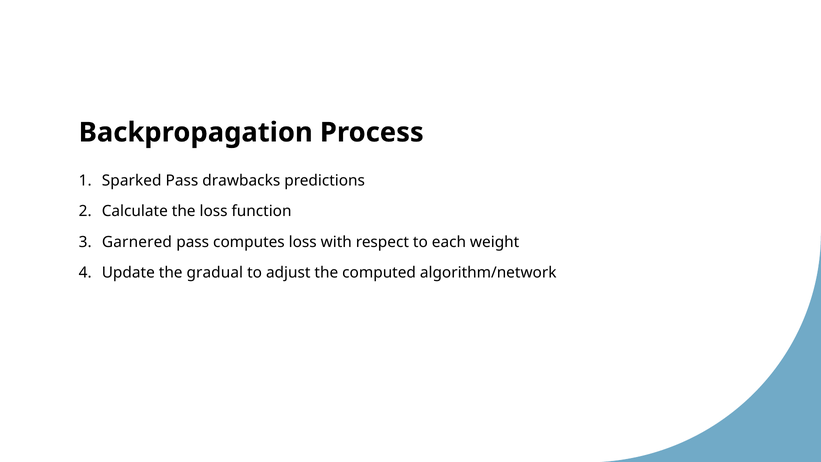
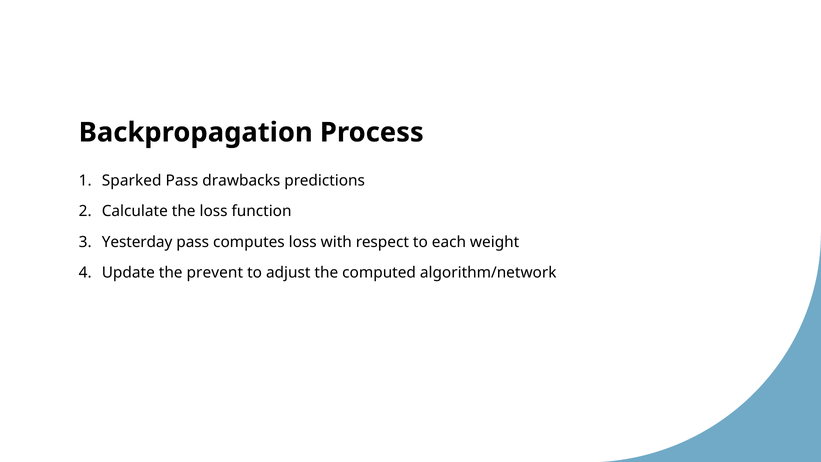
Garnered: Garnered -> Yesterday (137, 242)
gradual: gradual -> prevent (215, 273)
